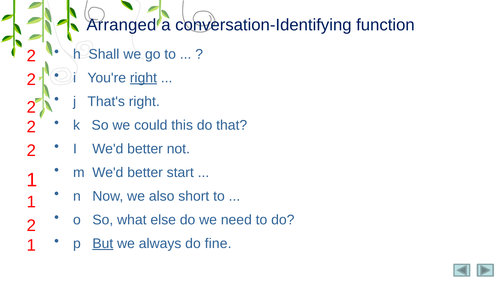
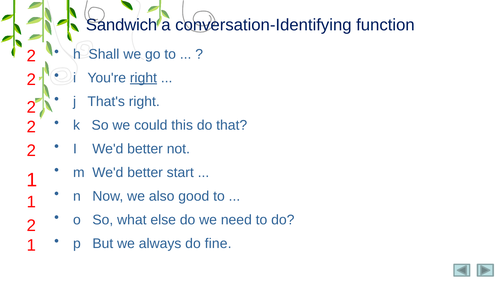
Arranged: Arranged -> Sandwich (122, 25)
short: short -> good (194, 196)
But underline: present -> none (103, 243)
